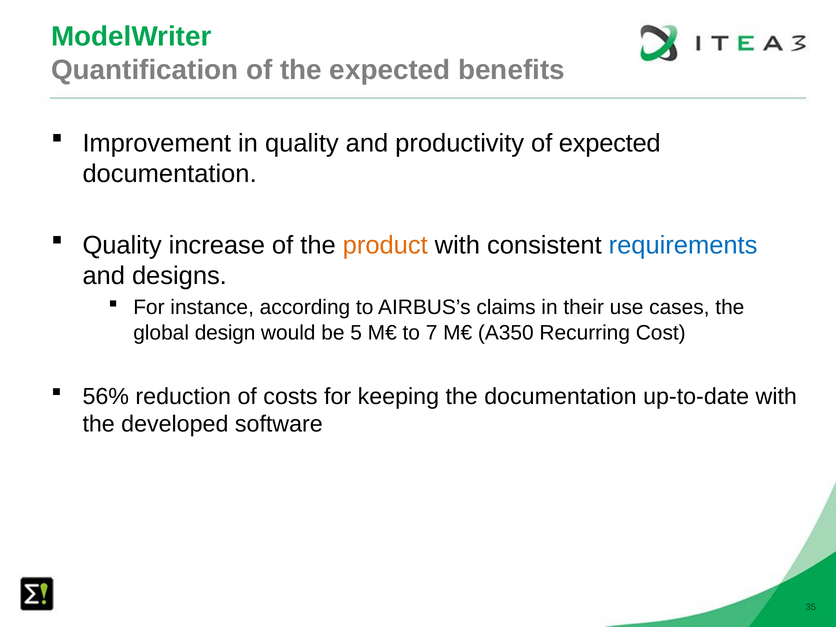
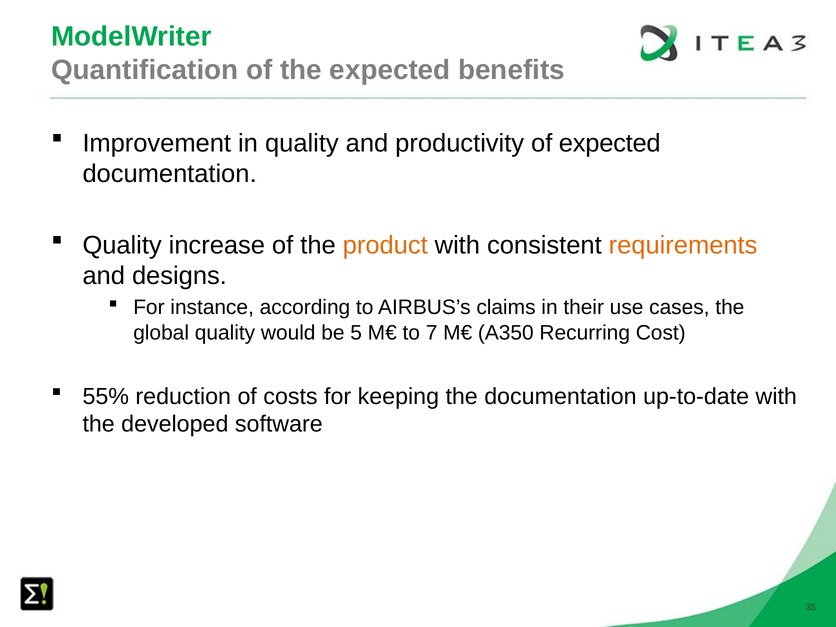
requirements colour: blue -> orange (683, 245)
global design: design -> quality (225, 333)
56%: 56% -> 55% (106, 396)
